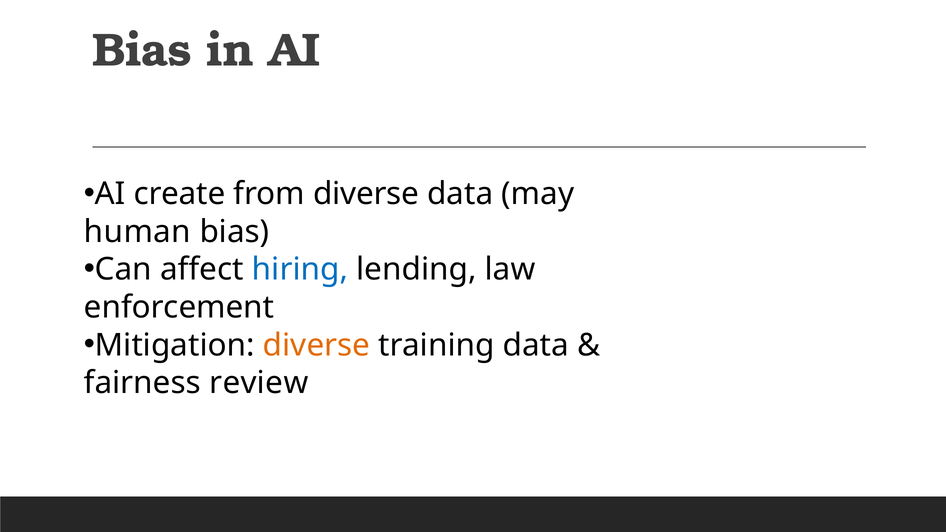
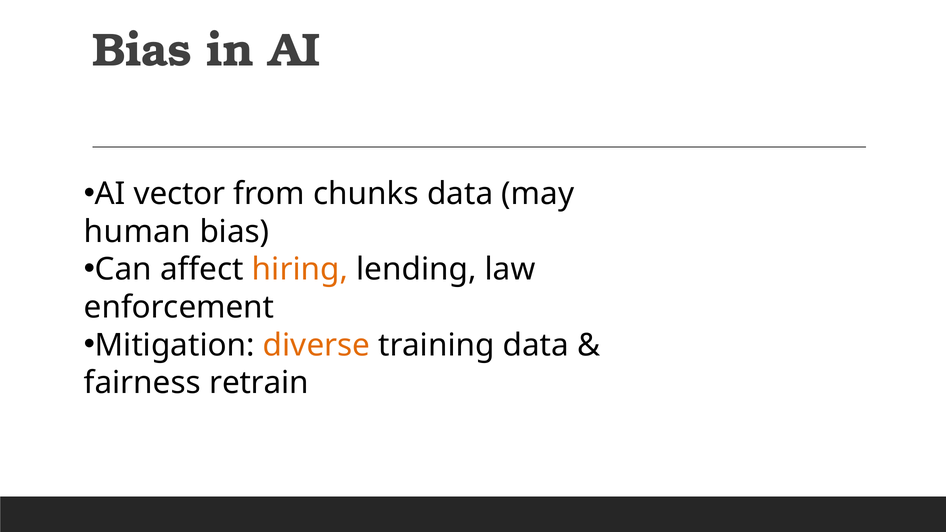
create: create -> vector (180, 194)
from diverse: diverse -> chunks (366, 194)
hiring colour: blue -> orange (300, 270)
review: review -> retrain (259, 383)
